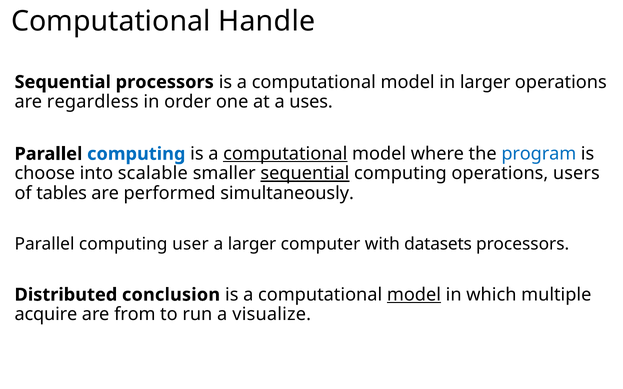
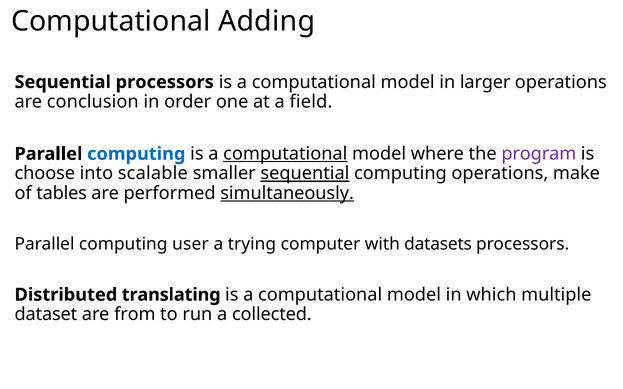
Handle: Handle -> Adding (267, 21)
regardless: regardless -> conclusion (93, 102)
uses: uses -> field (311, 102)
program colour: blue -> purple (539, 154)
users: users -> make (576, 174)
simultaneously underline: none -> present (287, 193)
a larger: larger -> trying (252, 244)
conclusion: conclusion -> translating (171, 295)
model underline: present -> none (414, 295)
acquire: acquire -> dataset (46, 315)
visualize: visualize -> collected (272, 315)
